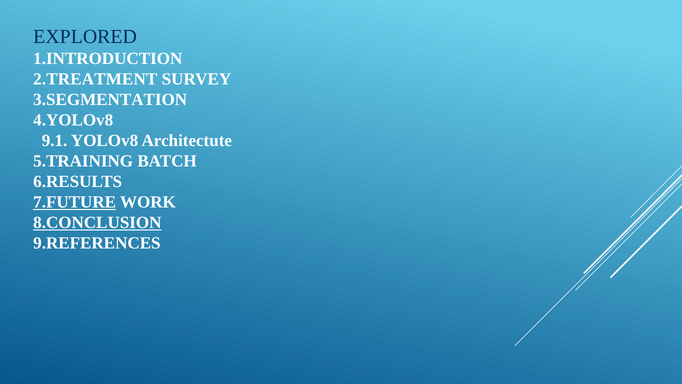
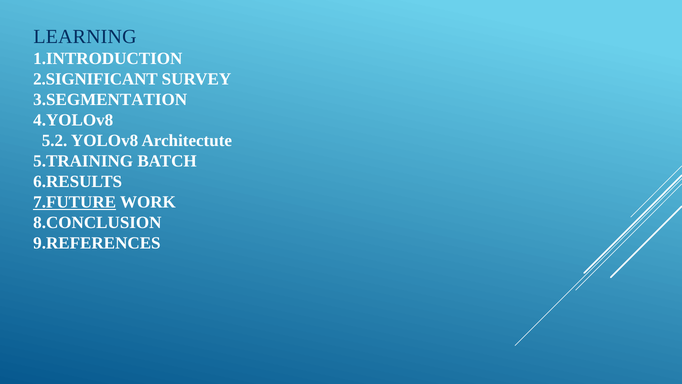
EXPLORED: EXPLORED -> LEARNING (85, 37)
2.TREATMENT: 2.TREATMENT -> 2.SIGNIFICANT (95, 79)
9.1: 9.1 -> 5.2 (55, 141)
8.CONCLUSION underline: present -> none (97, 222)
